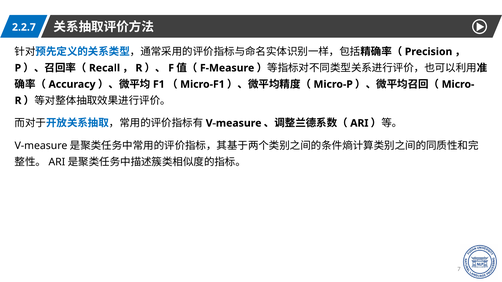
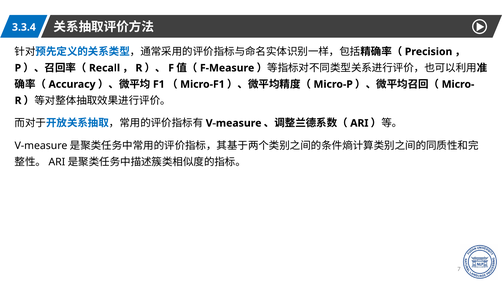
2.2.7: 2.2.7 -> 3.3.4 (24, 27)
